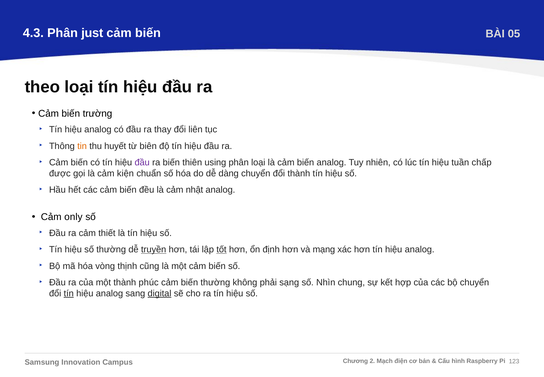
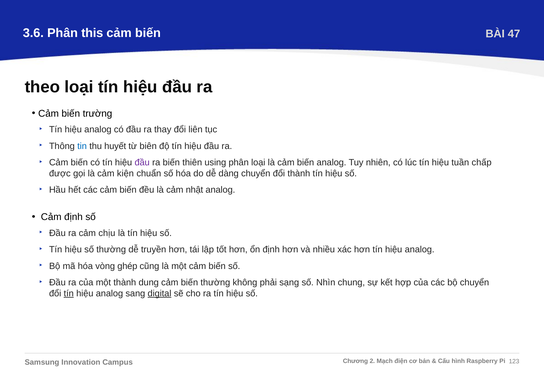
4.3: 4.3 -> 3.6 (33, 33)
just: just -> this (92, 33)
05: 05 -> 47 (514, 34)
tin colour: orange -> blue (82, 146)
Cảm only: only -> định (73, 217)
thiết: thiết -> chịu (107, 233)
truyền underline: present -> none (154, 249)
tốt underline: present -> none (221, 249)
mạng: mạng -> nhiều (324, 249)
thịnh: thịnh -> ghép (127, 266)
phúc: phúc -> dung (149, 282)
